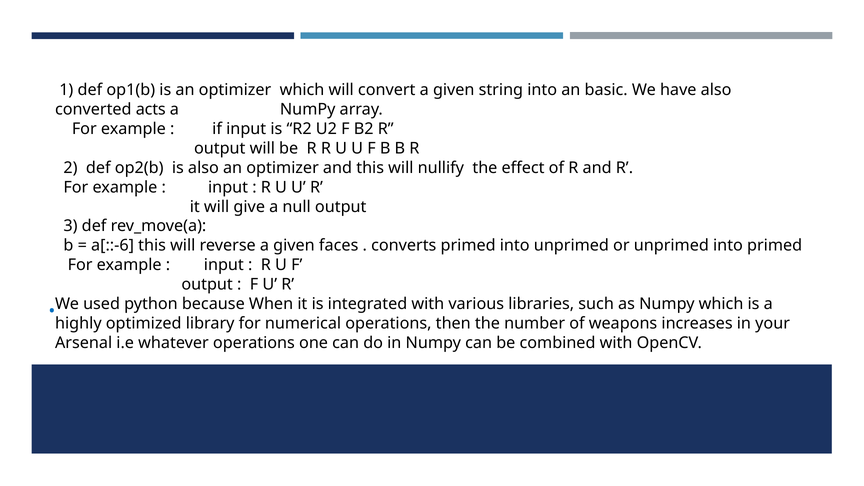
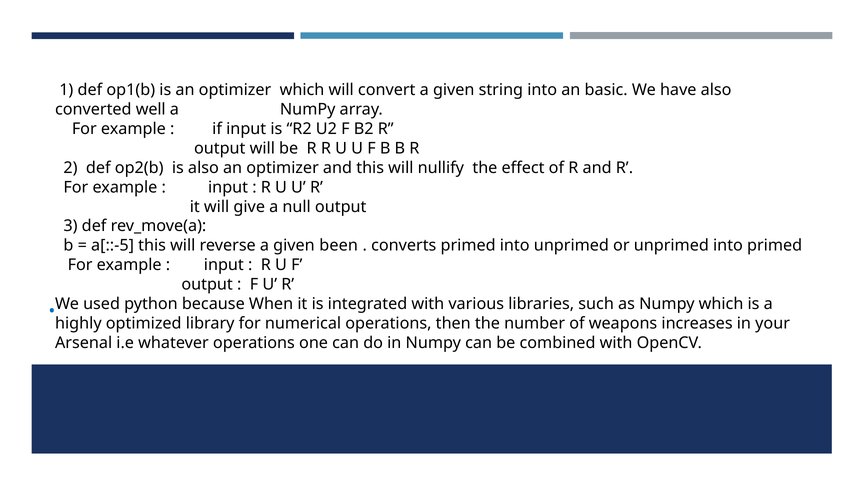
acts: acts -> well (151, 109)
a[::-6: a[::-6 -> a[::-5 (113, 246)
faces: faces -> been (339, 246)
